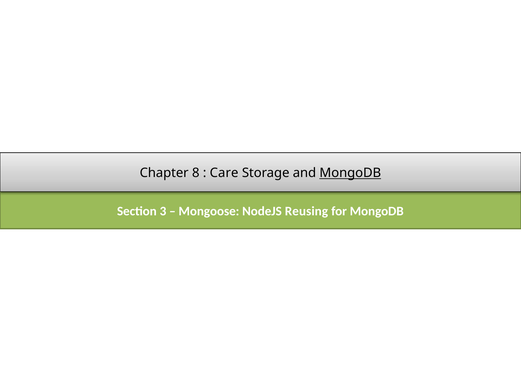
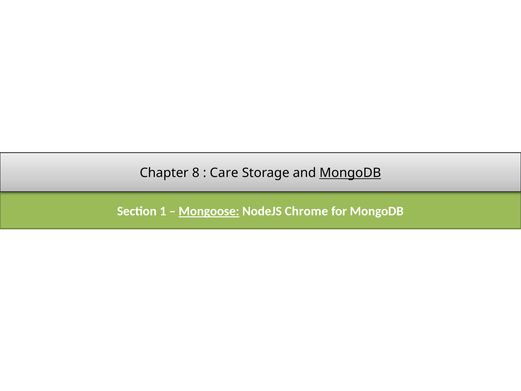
3: 3 -> 1 (163, 211)
Mongoose underline: none -> present (209, 211)
Reusing: Reusing -> Chrome (306, 211)
